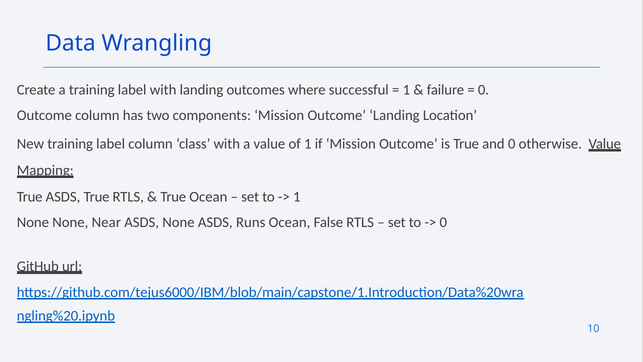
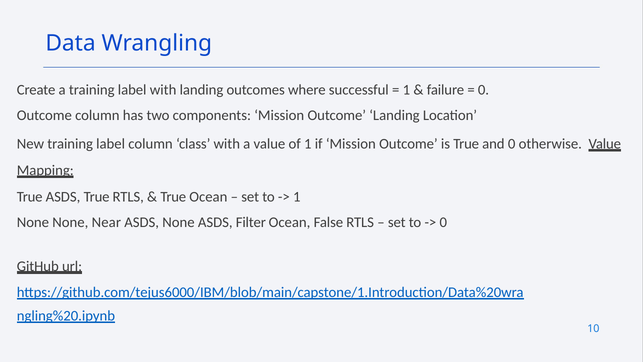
Runs: Runs -> Filter (251, 222)
